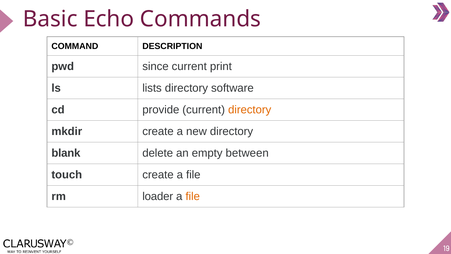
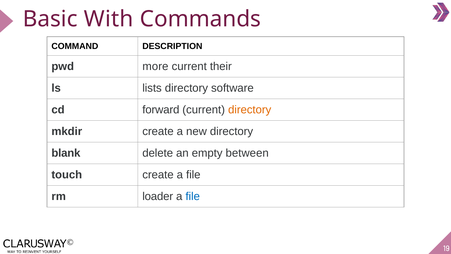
Echo: Echo -> With (109, 19)
since: since -> more (155, 67)
print: print -> their (221, 67)
provide: provide -> forward (161, 110)
file colour: orange -> blue (193, 196)
